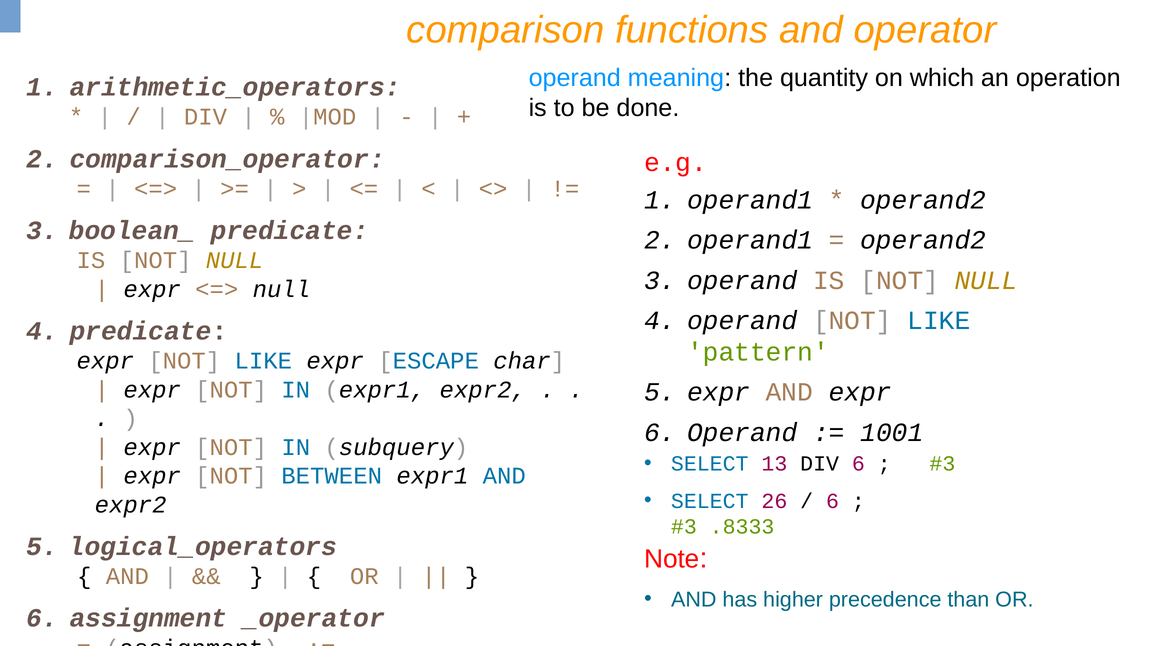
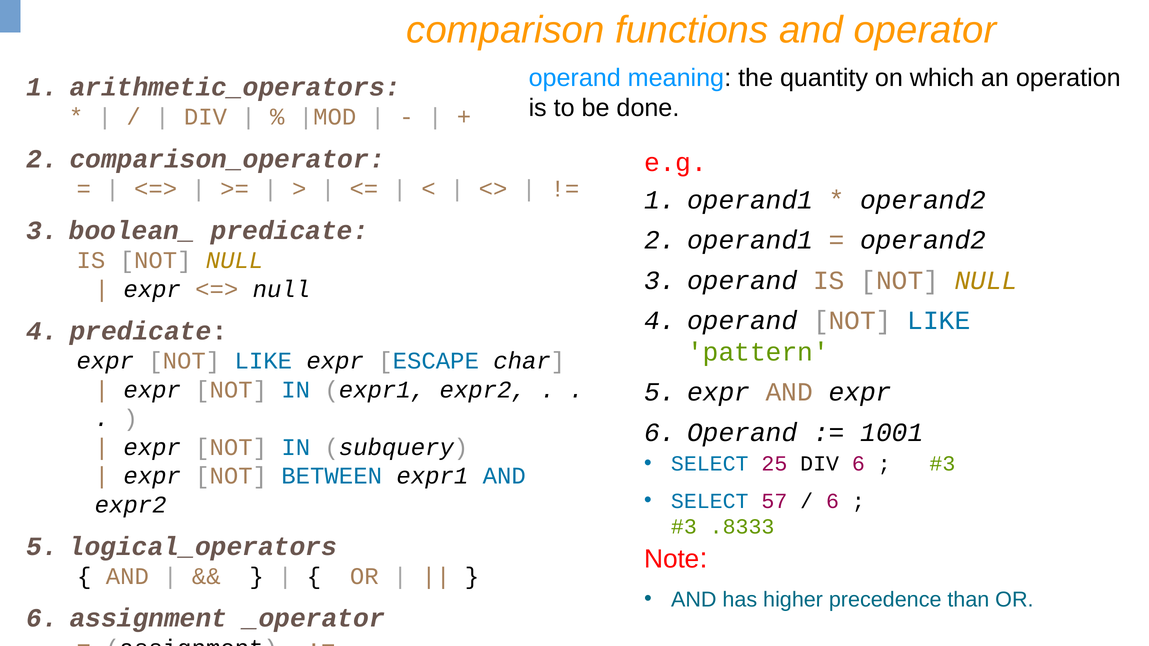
13: 13 -> 25 (774, 464)
26: 26 -> 57 (774, 501)
